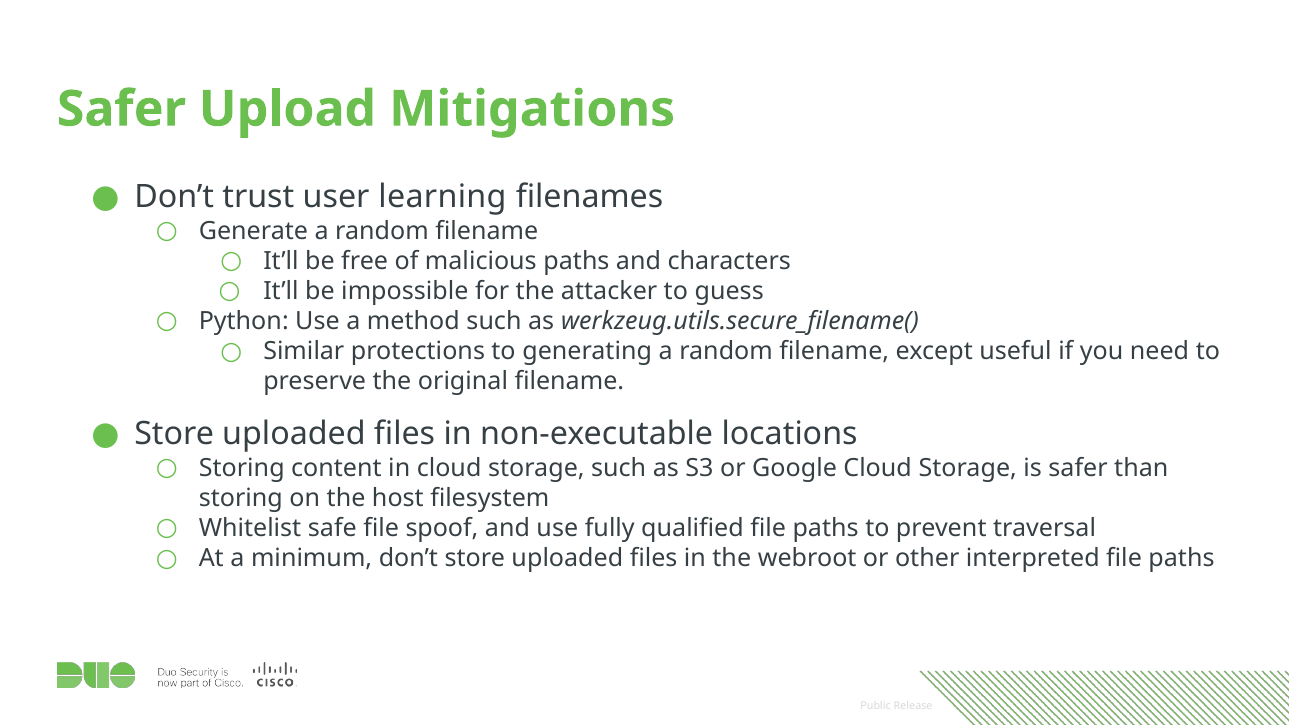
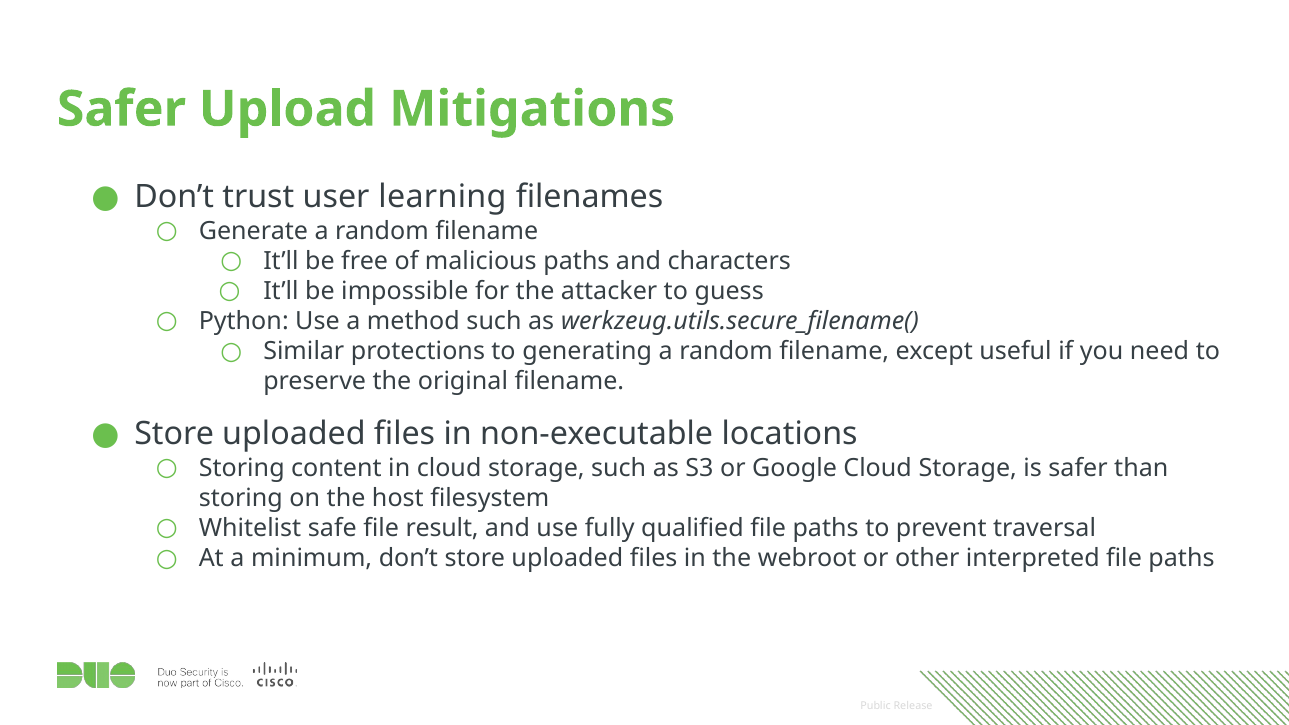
spoof: spoof -> result (442, 528)
